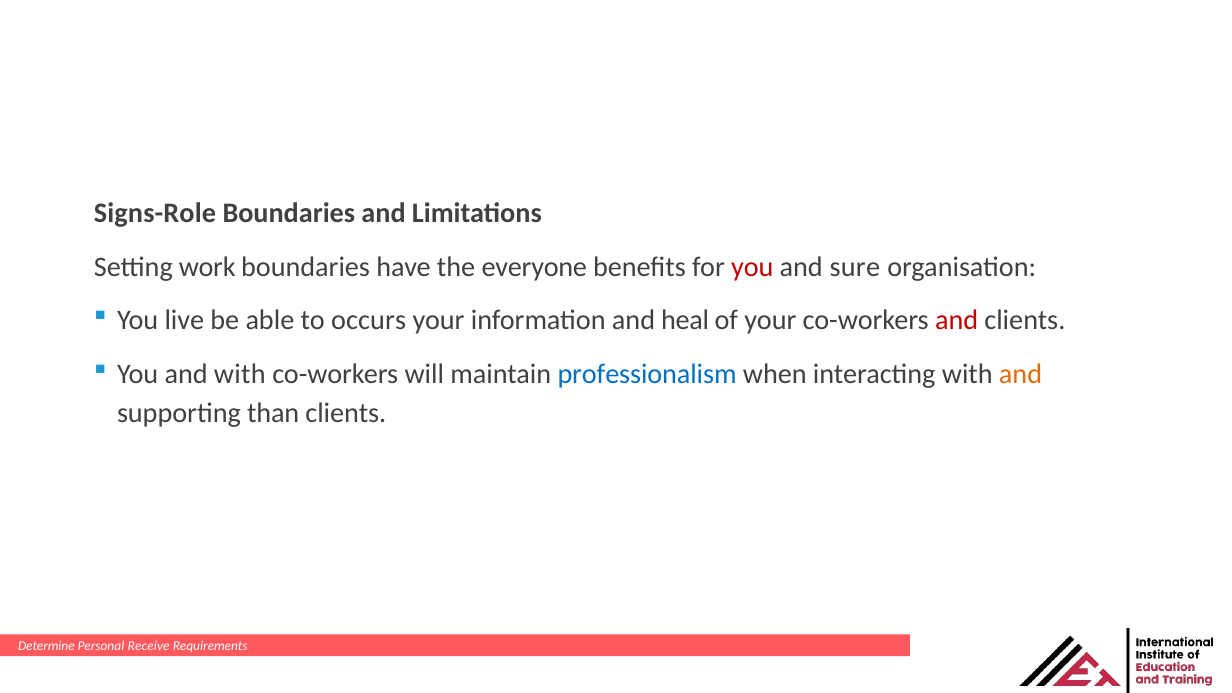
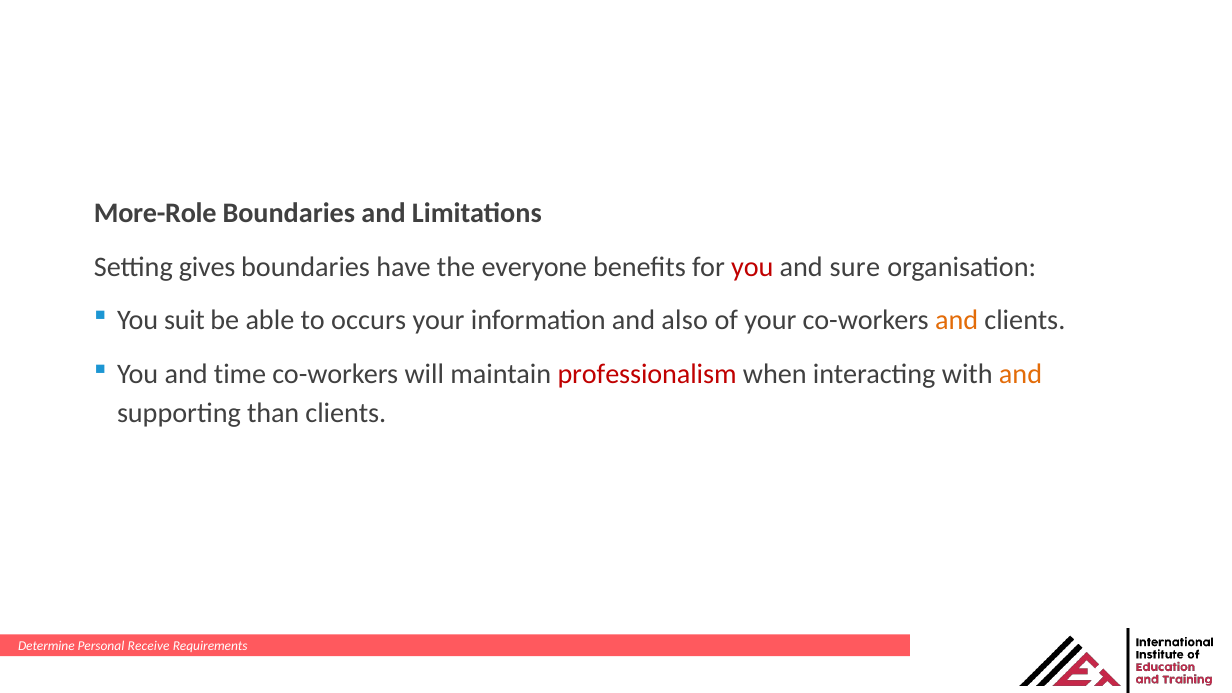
Signs-Role: Signs-Role -> More-Role (155, 213)
work: work -> gives (207, 267)
live: live -> suit (184, 321)
heal: heal -> also (685, 321)
and colour: red -> orange (957, 321)
and with: with -> time (240, 375)
professionalism colour: blue -> red (647, 375)
